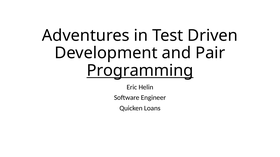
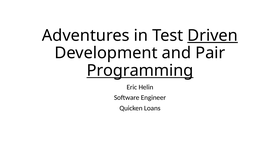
Driven underline: none -> present (213, 36)
